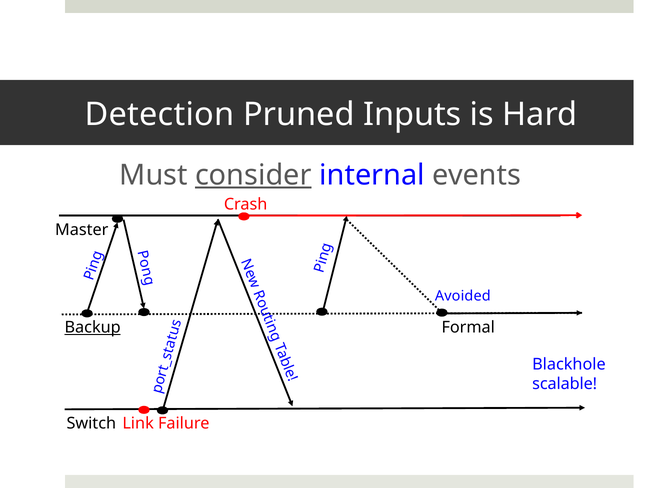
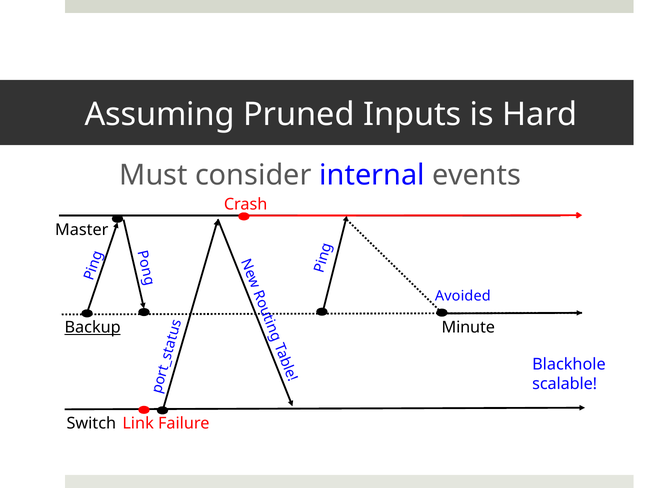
Detection: Detection -> Assuming (160, 115)
consider underline: present -> none (253, 175)
Formal: Formal -> Minute (468, 327)
